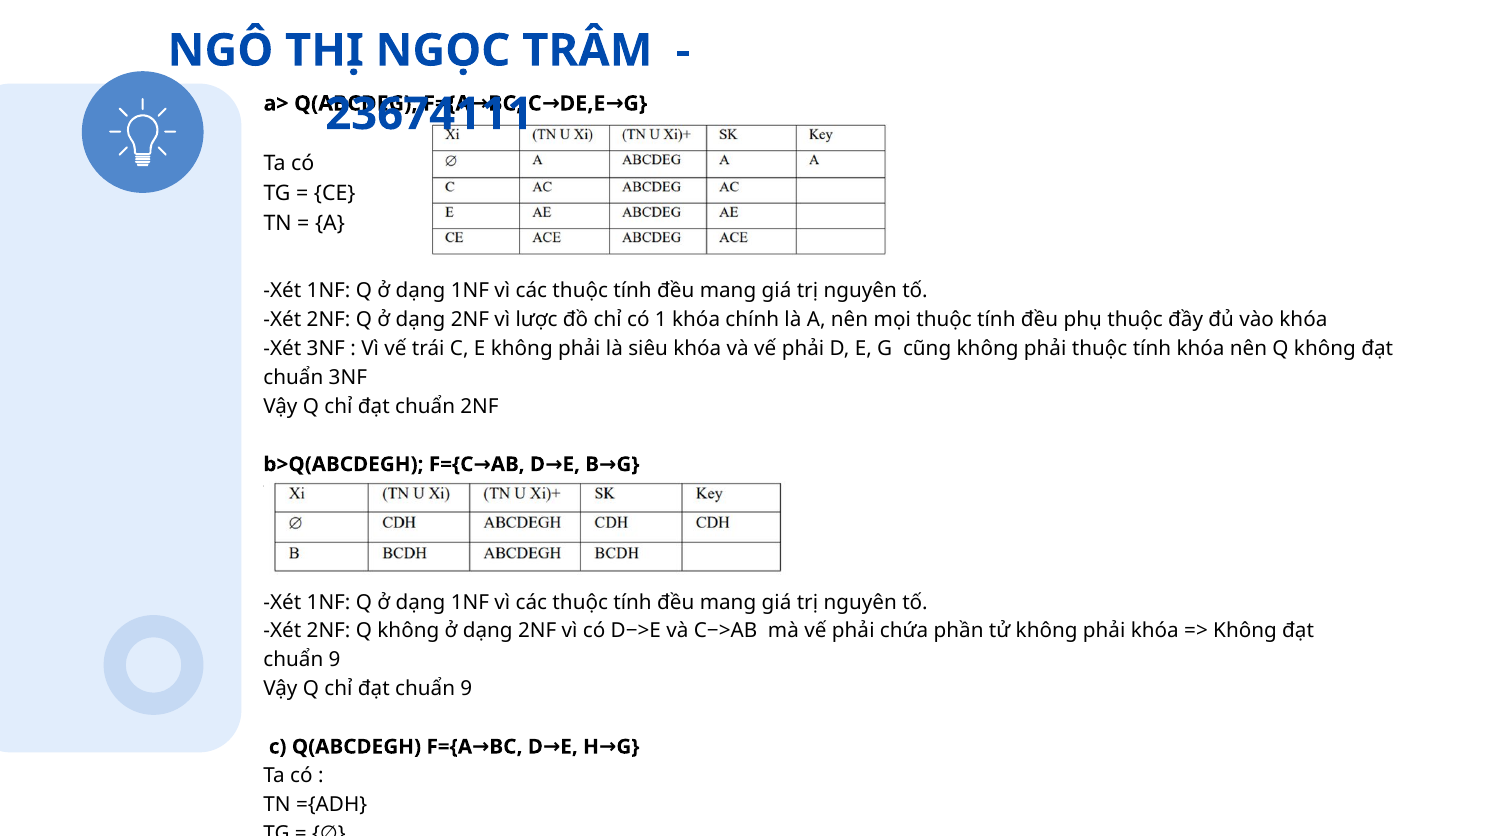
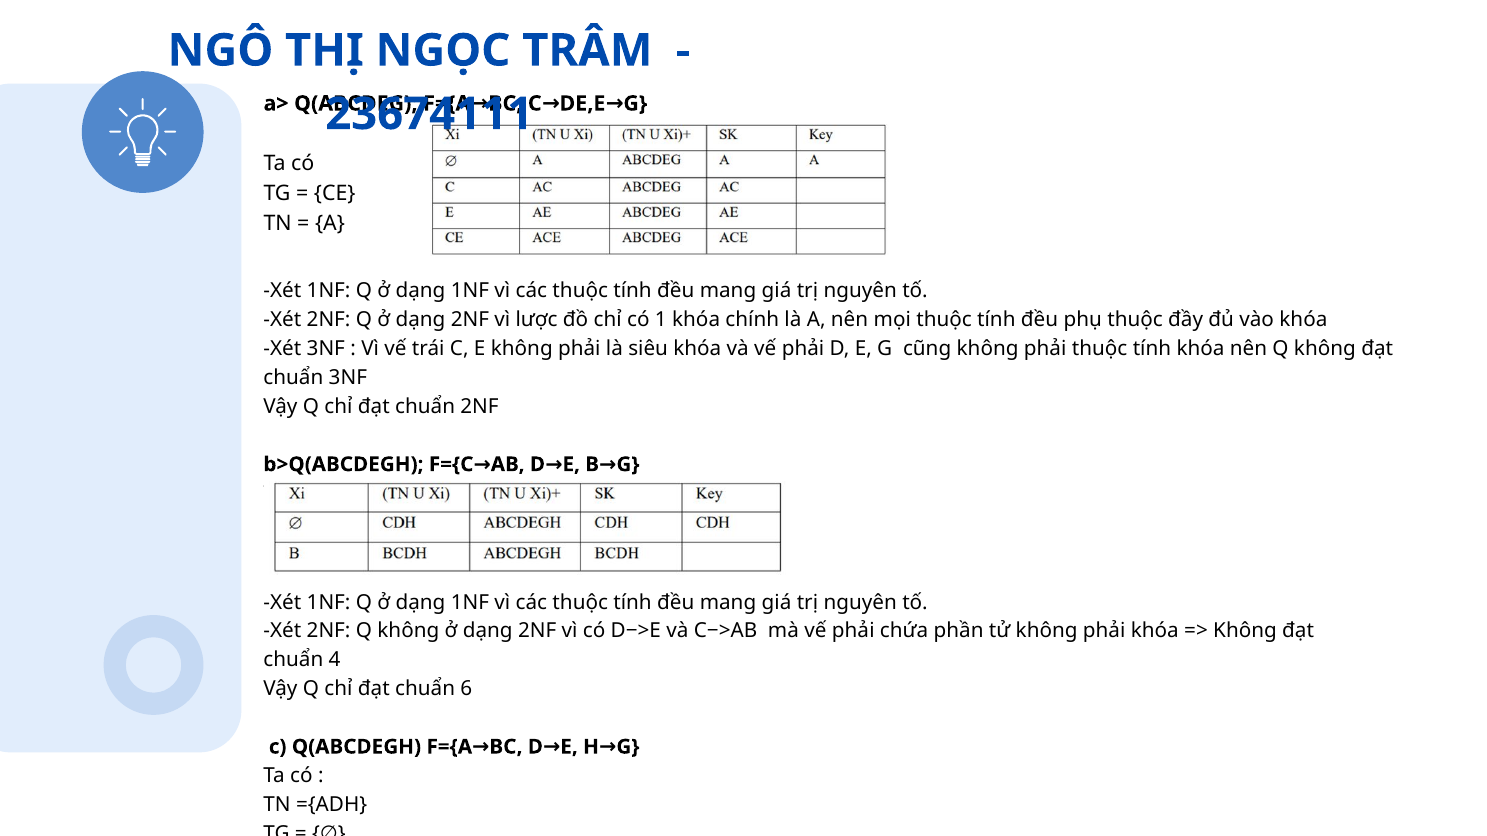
9: 9 -> 4 (335, 660)
chỉ đạt chuẩn 9: 9 -> 6 (466, 689)
